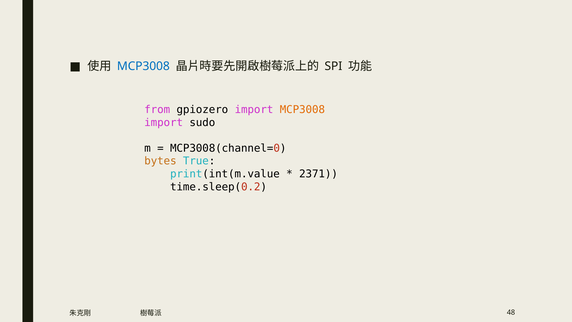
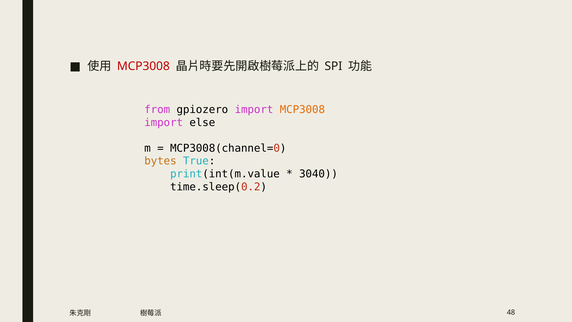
MCP3008 colour: blue -> red (143, 66)
sudo: sudo -> else (202, 122)
2371: 2371 -> 3040 (318, 174)
